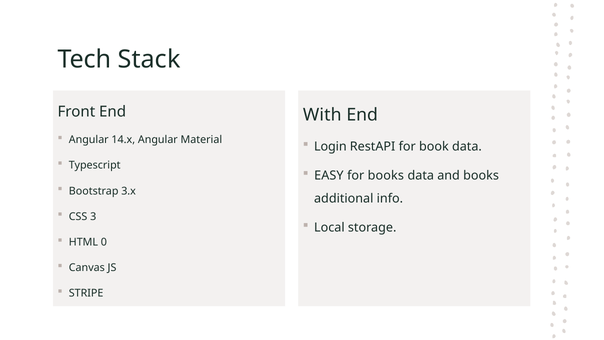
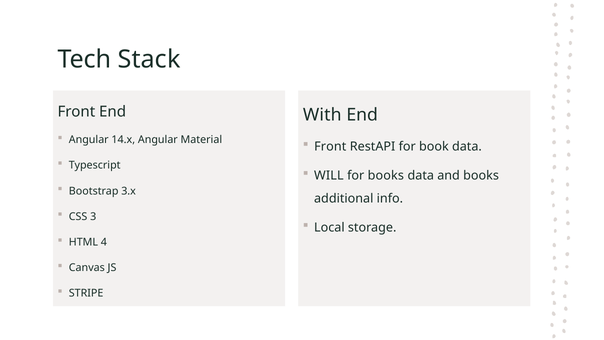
Login: Login -> Front (330, 147)
EASY: EASY -> WILL (329, 176)
0: 0 -> 4 (104, 242)
